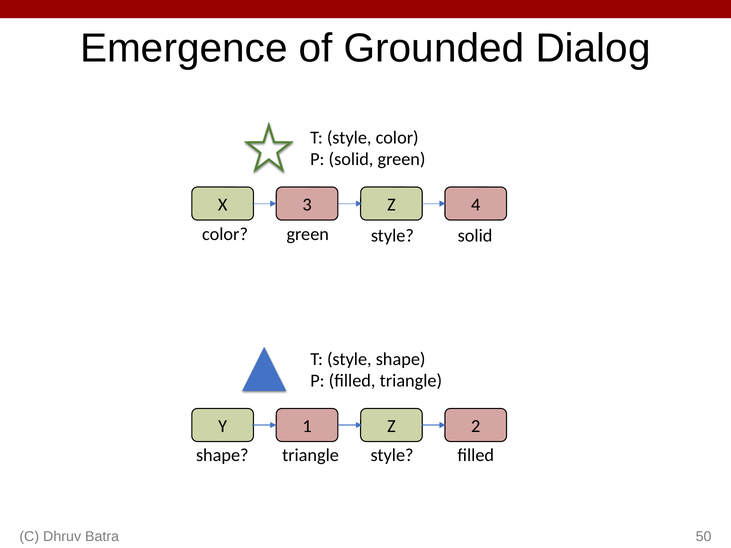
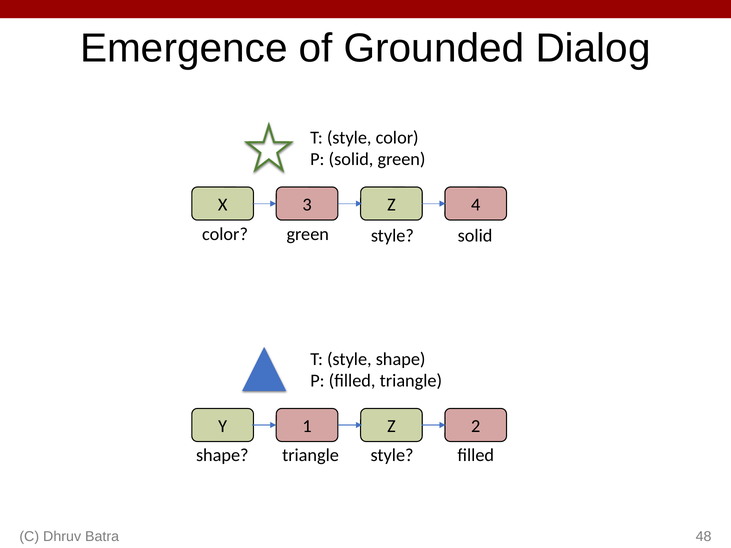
50: 50 -> 48 (704, 537)
